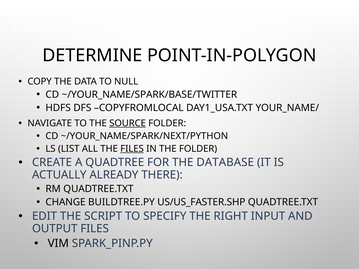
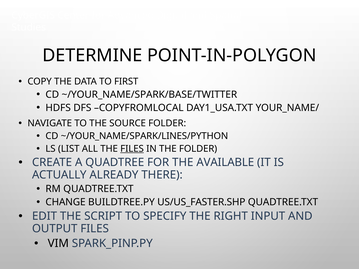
NULL: NULL -> FIRST (126, 82)
SOURCE underline: present -> none (128, 123)
~/YOUR_NAME/SPARK/NEXT/PYTHON: ~/YOUR_NAME/SPARK/NEXT/PYTHON -> ~/YOUR_NAME/SPARK/LINES/PYTHON (144, 136)
DATABASE: DATABASE -> AVAILABLE (225, 163)
